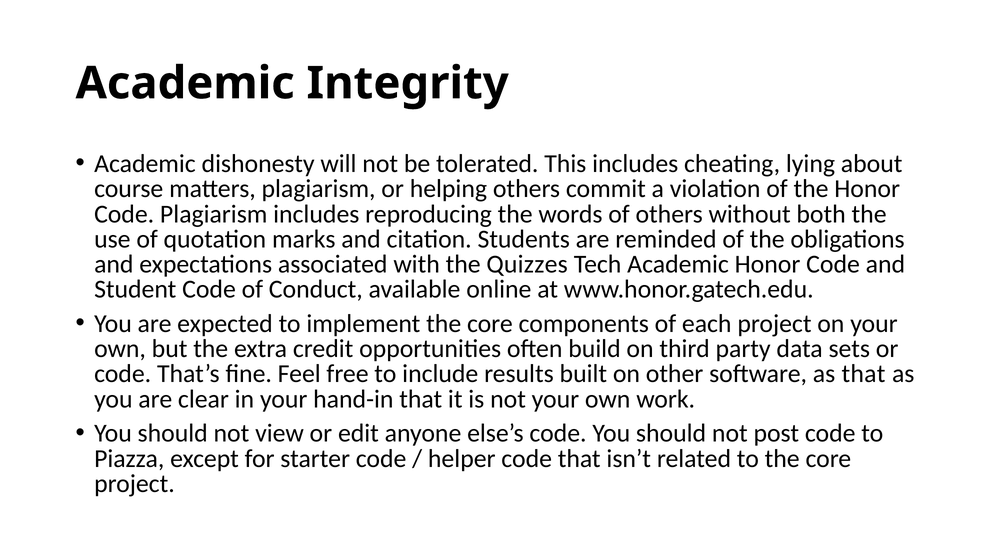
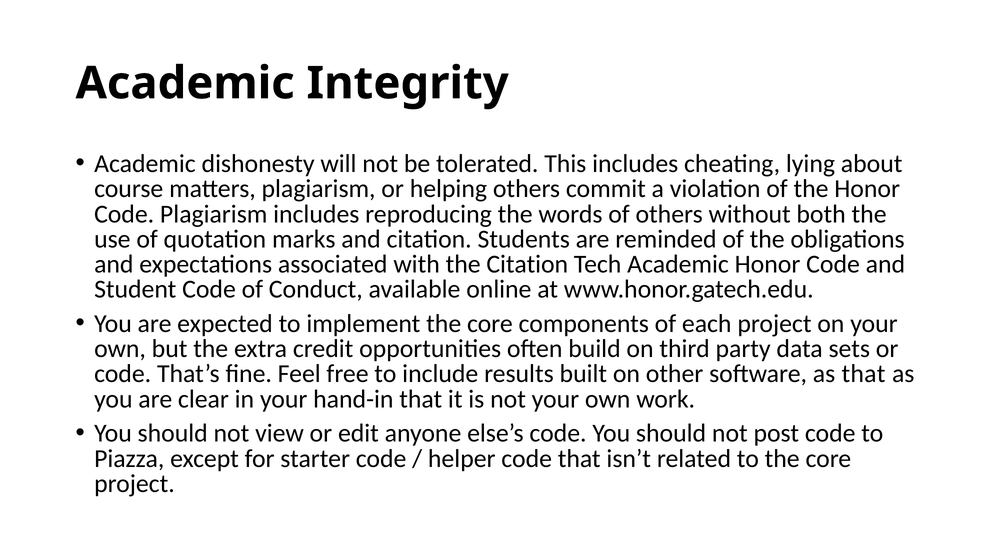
the Quizzes: Quizzes -> Citation (527, 264)
